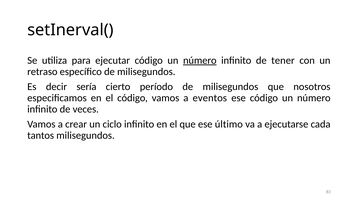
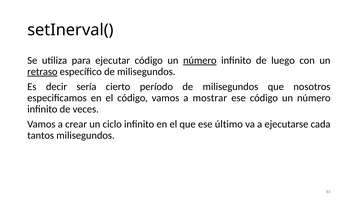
tener: tener -> luego (283, 61)
retraso underline: none -> present (42, 72)
eventos: eventos -> mostrar (210, 98)
